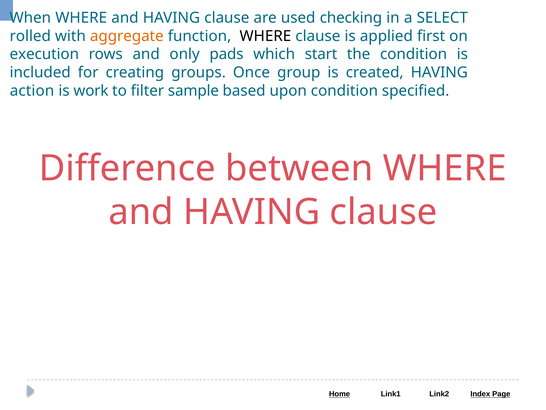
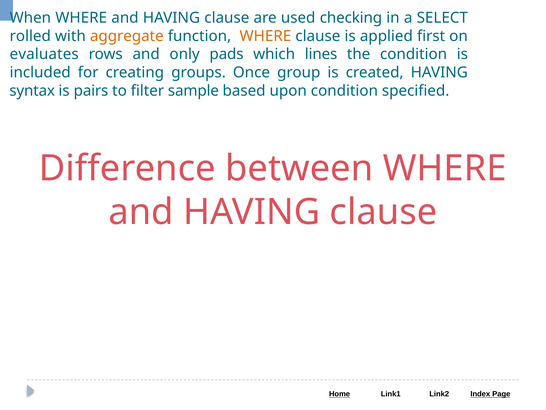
WHERE colour: black -> orange (265, 36)
execution: execution -> evaluates (44, 54)
start: start -> lines (321, 54)
action: action -> syntax (32, 91)
work: work -> pairs (91, 91)
